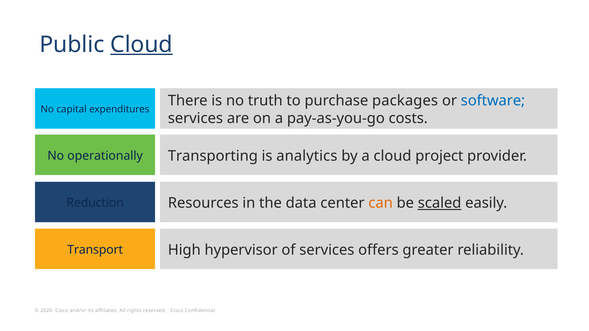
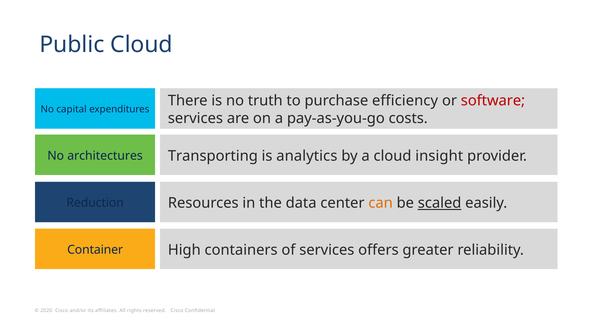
Cloud underline: present -> none (141, 45)
packages: packages -> efficiency (405, 101)
software colour: blue -> red (493, 101)
project: project -> insight (439, 156)
operationally: operationally -> architectures (105, 156)
hypervisor: hypervisor -> containers (241, 250)
Transport: Transport -> Container (95, 250)
